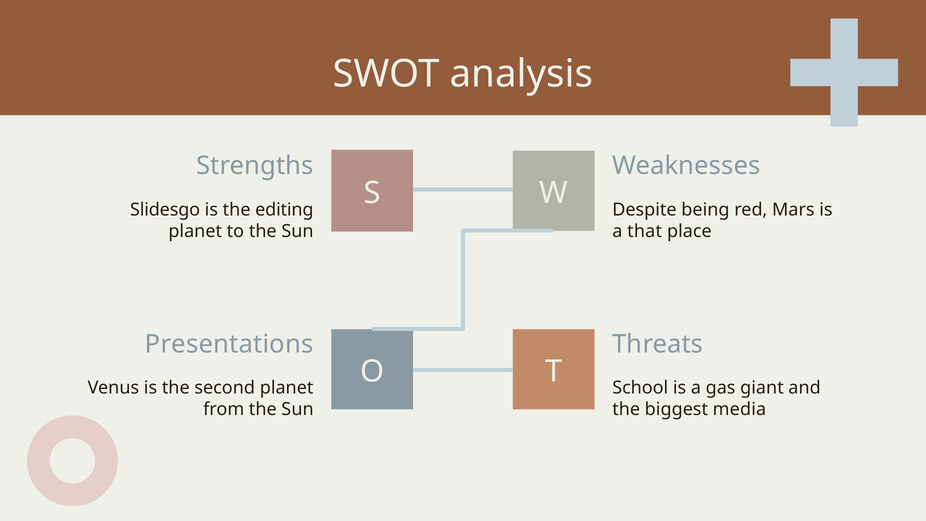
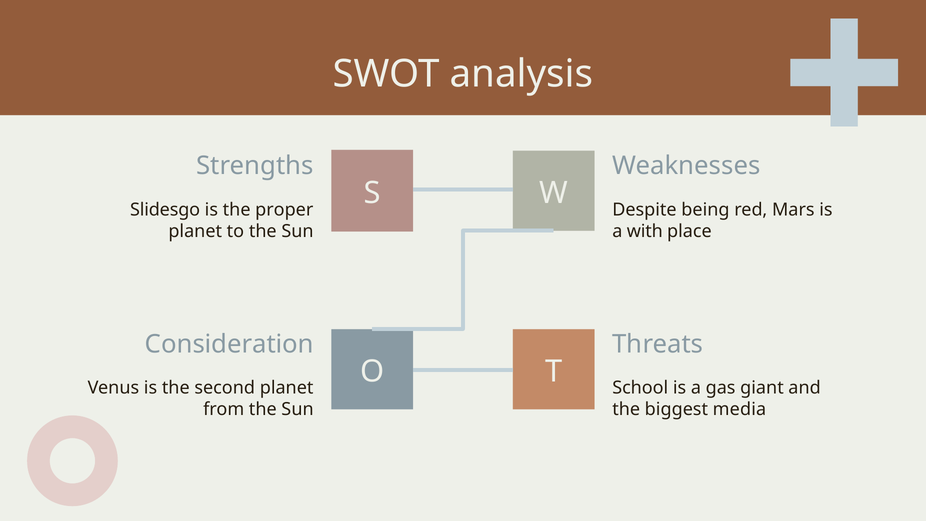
editing: editing -> proper (284, 210)
that: that -> with (645, 231)
Presentations: Presentations -> Consideration (229, 344)
